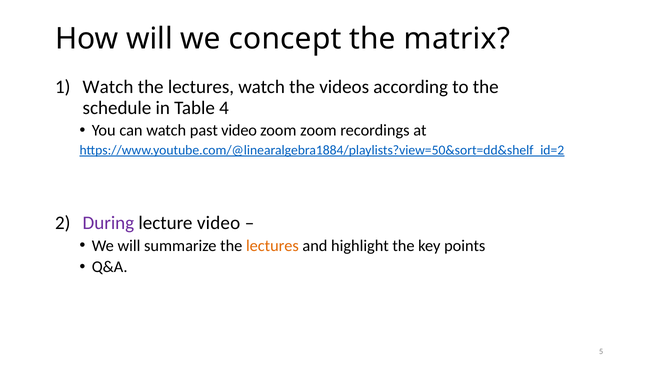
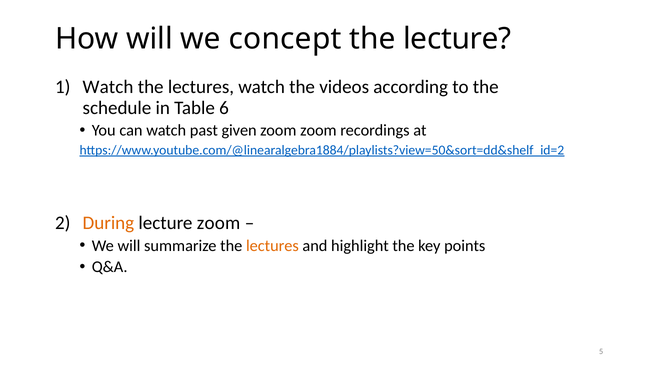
the matrix: matrix -> lecture (457, 39)
4: 4 -> 6 (224, 108)
past video: video -> given (239, 130)
During colour: purple -> orange (108, 223)
lecture video: video -> zoom (219, 223)
